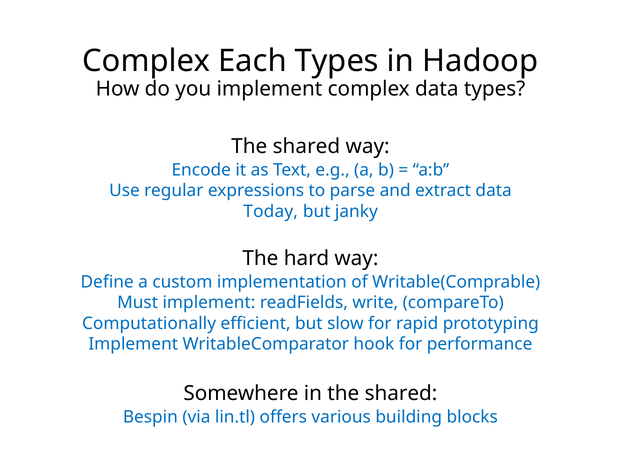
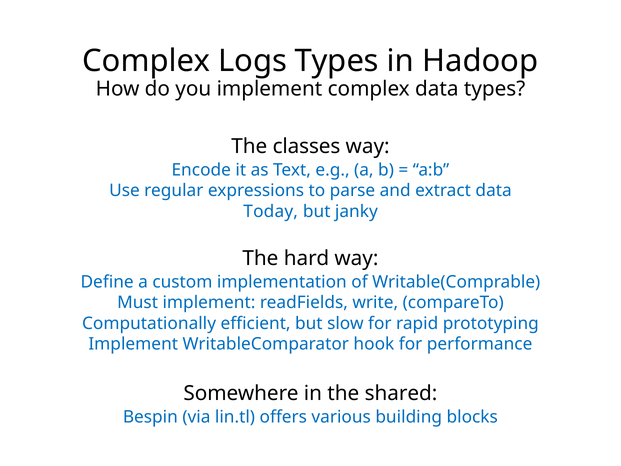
Each: Each -> Logs (253, 61)
shared: shared -> classes (306, 146)
